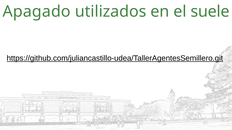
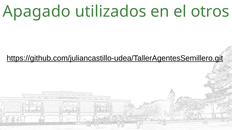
suele: suele -> otros (210, 12)
